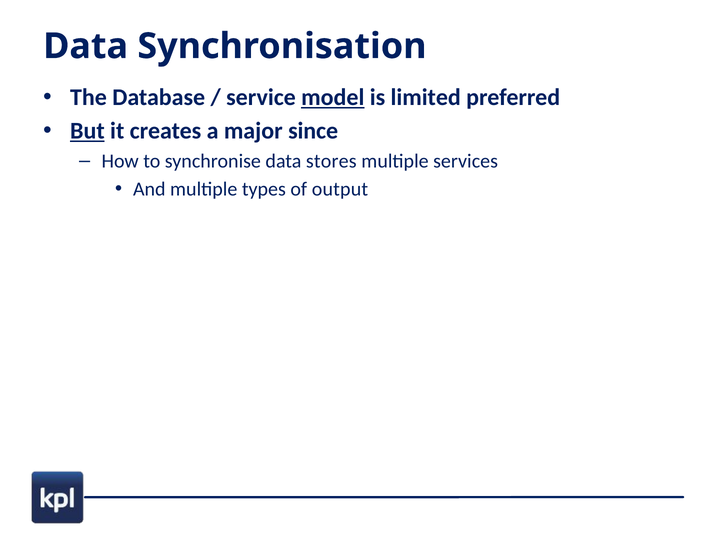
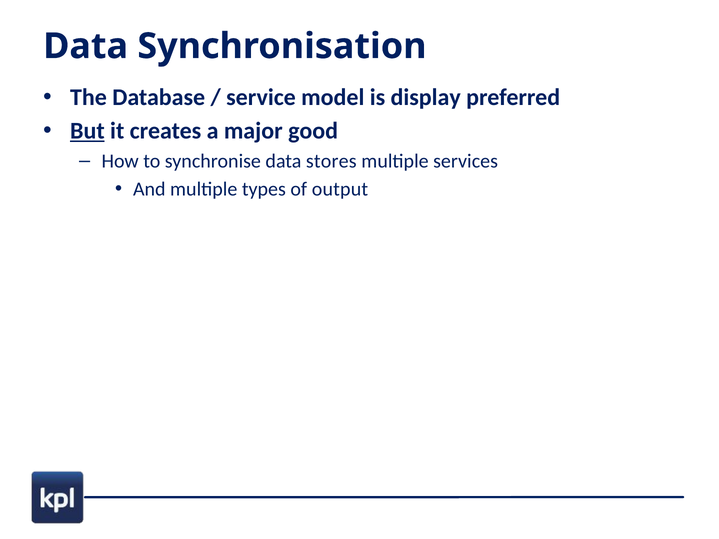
model underline: present -> none (333, 98)
limited: limited -> display (426, 98)
since: since -> good (313, 131)
